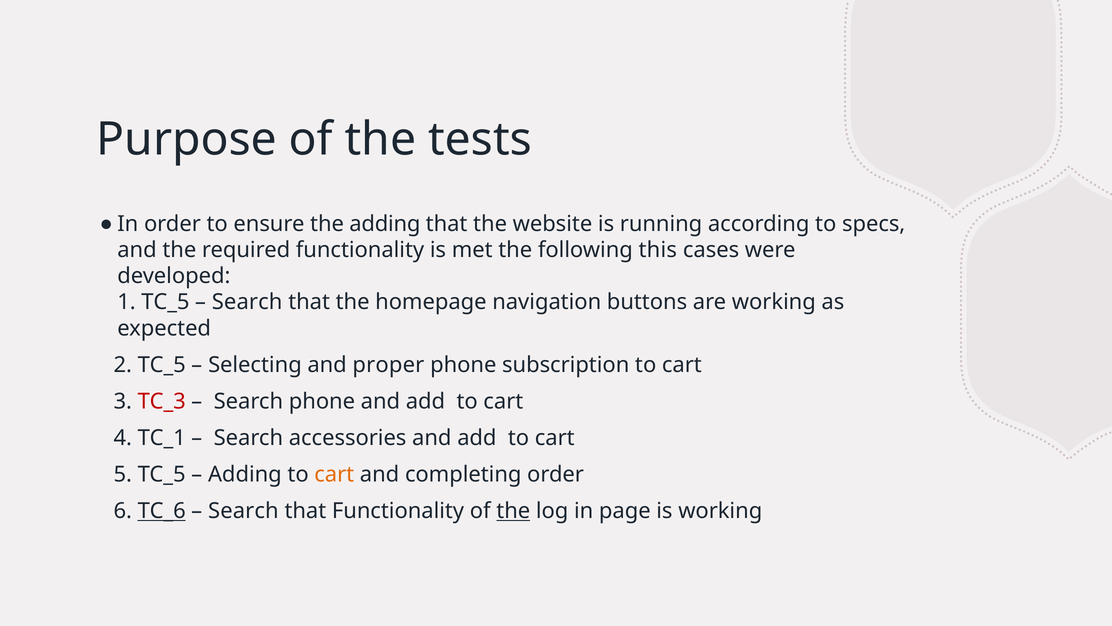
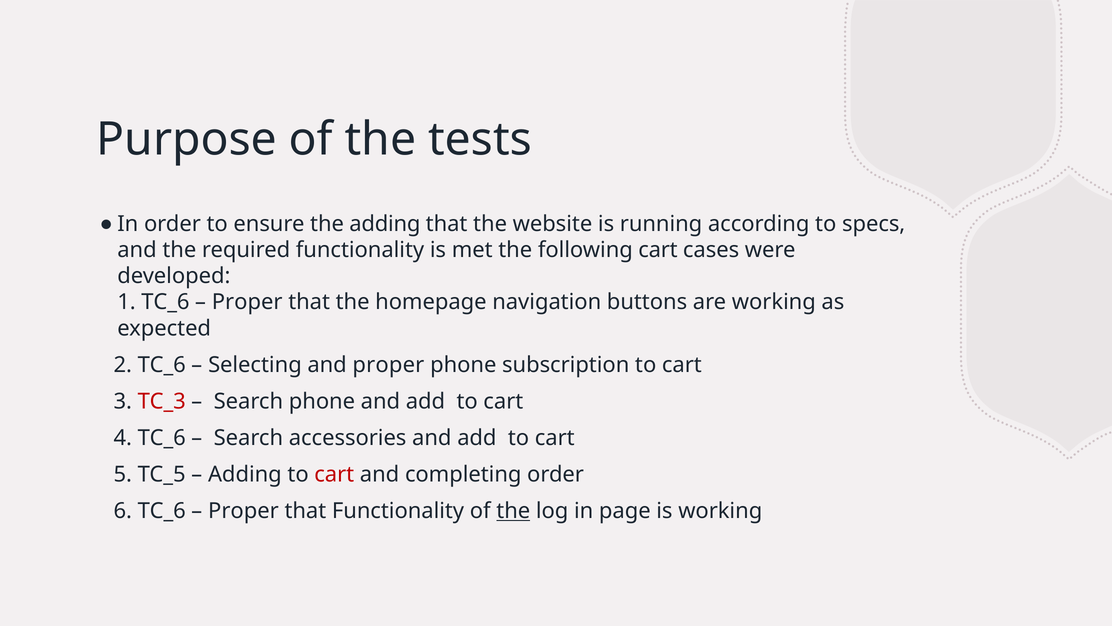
following this: this -> cart (658, 250)
1 TC_5: TC_5 -> TC_6 (165, 302)
Search: Search -> Proper (247, 302)
2 TC_5: TC_5 -> TC_6 (162, 365)
4 TC_1: TC_1 -> TC_6 (162, 438)
cart colour: orange -> red (334, 474)
TC_6 underline: present -> none (162, 511)
Search: Search -> Proper (243, 511)
